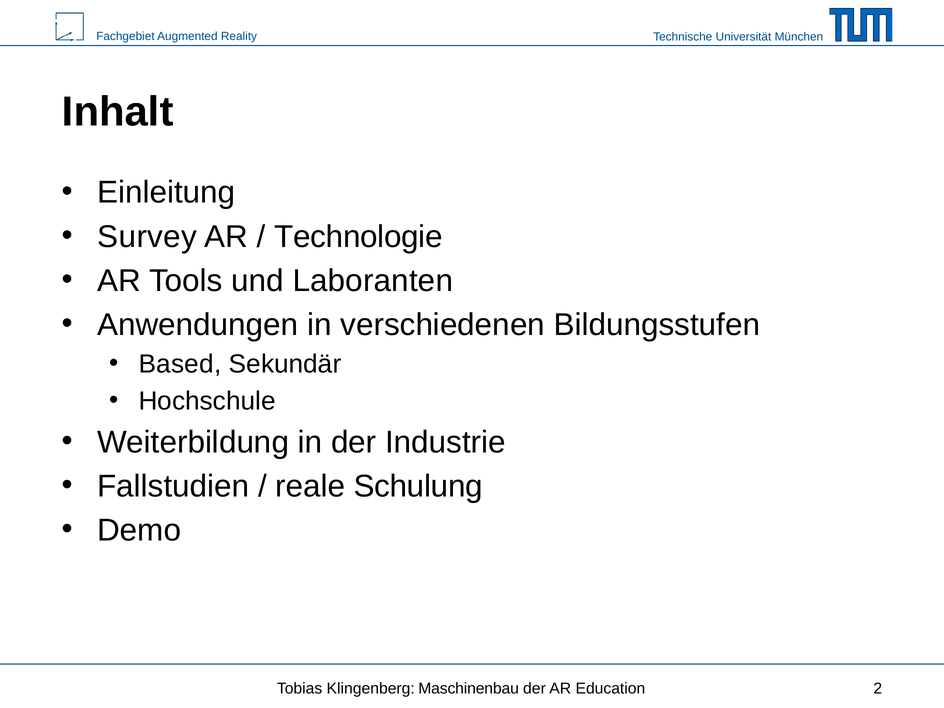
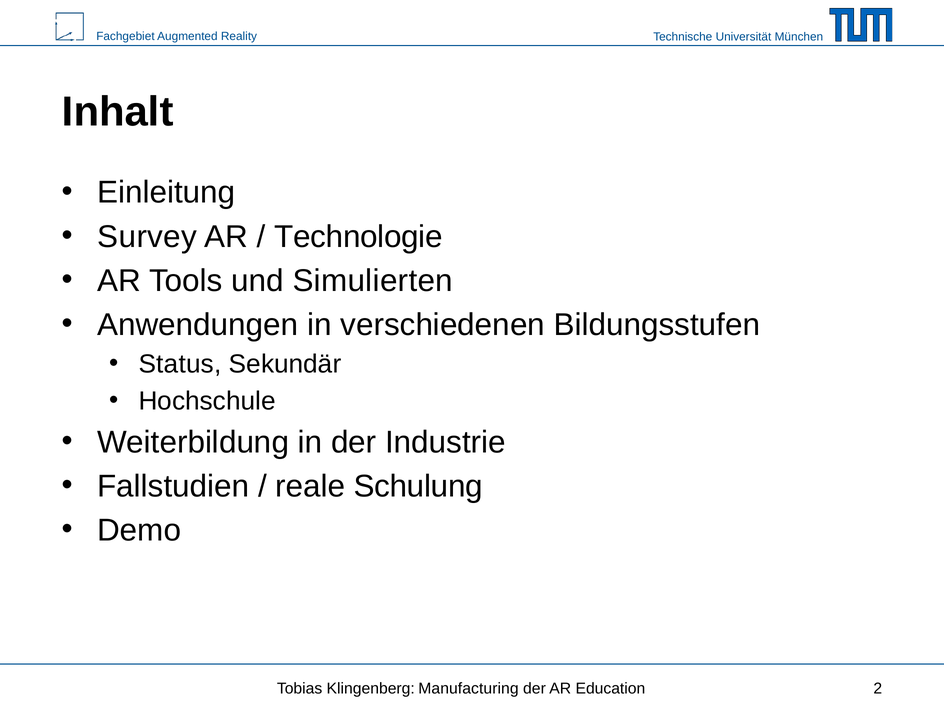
Laboranten: Laboranten -> Simulierten (373, 281)
Based: Based -> Status (180, 364)
Maschinenbau: Maschinenbau -> Manufacturing (468, 689)
